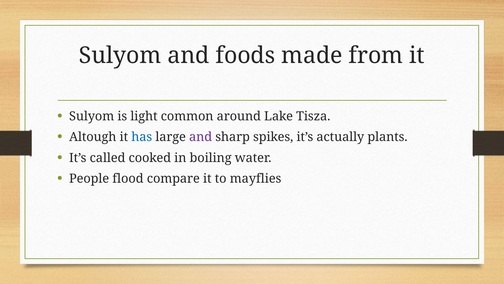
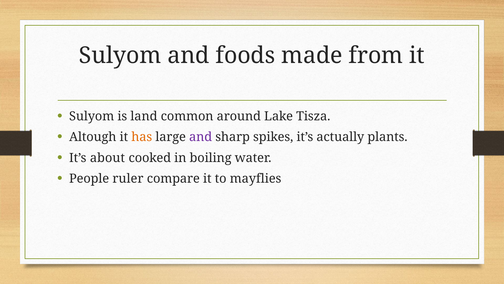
light: light -> land (144, 116)
has colour: blue -> orange (142, 137)
called: called -> about (107, 158)
flood: flood -> ruler (128, 178)
